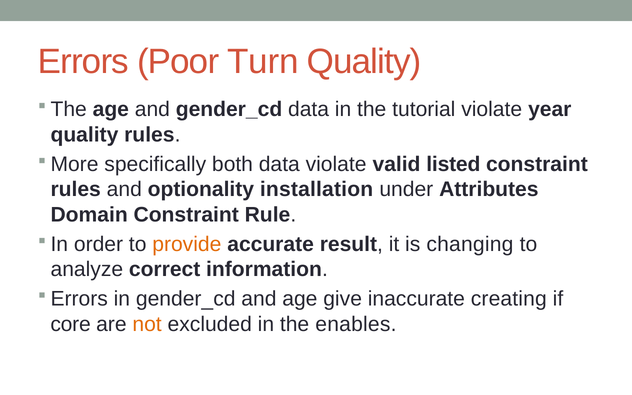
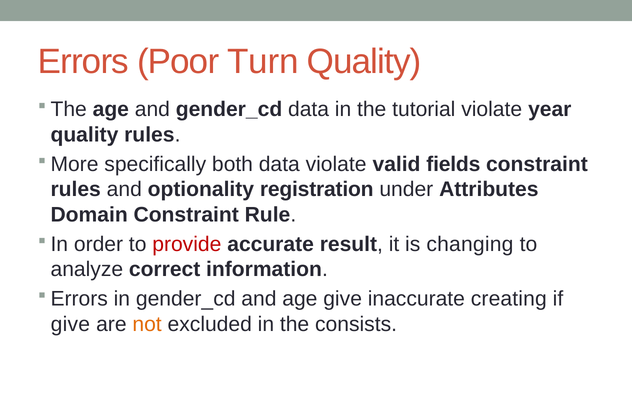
listed: listed -> fields (453, 164)
installation: installation -> registration (317, 189)
provide colour: orange -> red (187, 244)
core: core -> give (70, 324)
enables: enables -> consists (356, 324)
